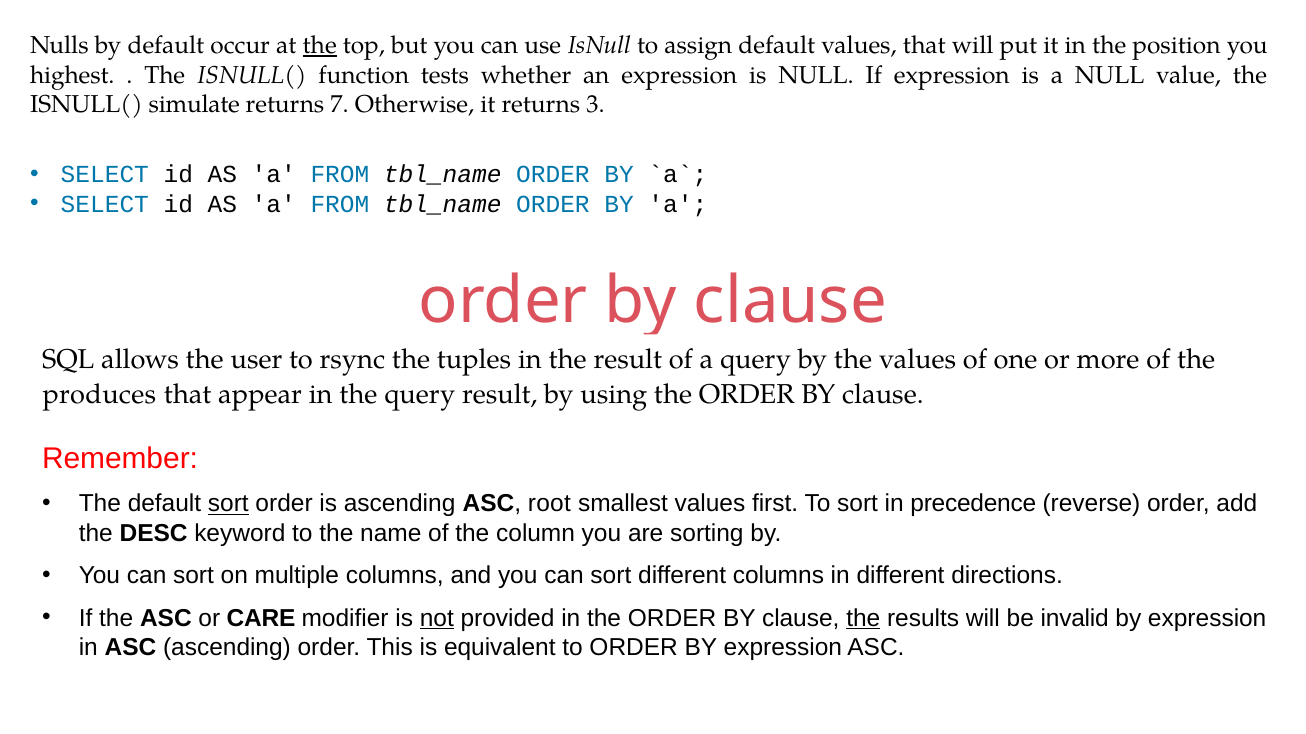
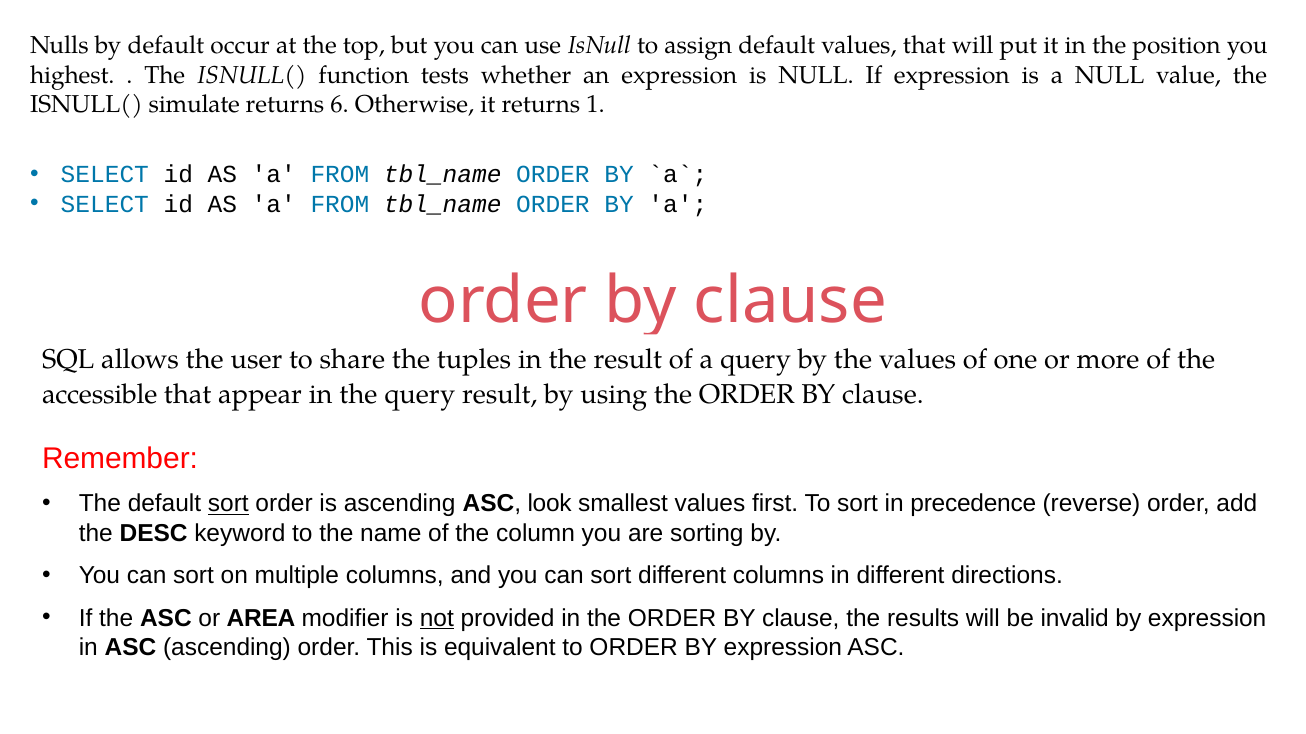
the underline: present -> none (320, 46)
7: 7 -> 6 (340, 104)
3: 3 -> 1 (596, 104)
rsync: rsync -> share (352, 360)
produces: produces -> accessible (100, 395)
root: root -> look (550, 504)
CARE: CARE -> AREA (261, 618)
the underline: present -> none (863, 618)
